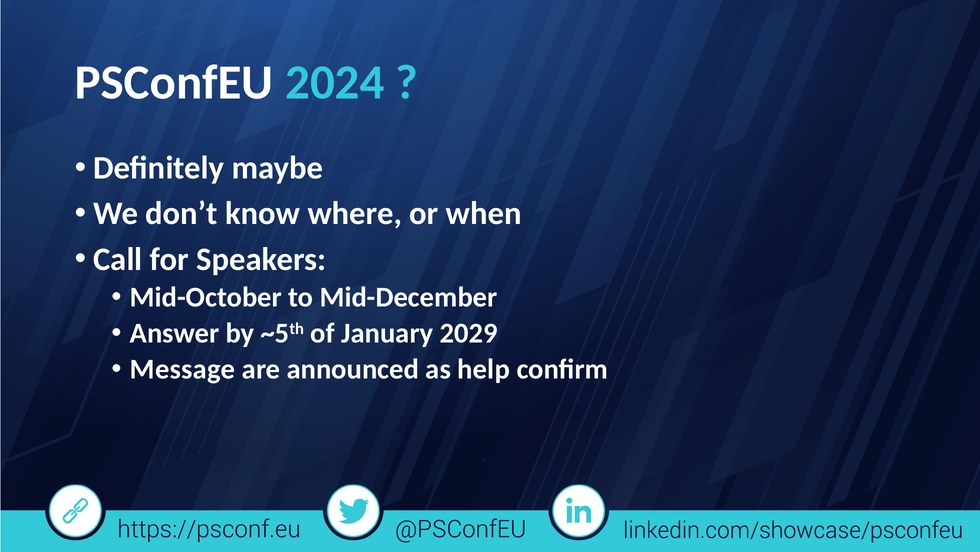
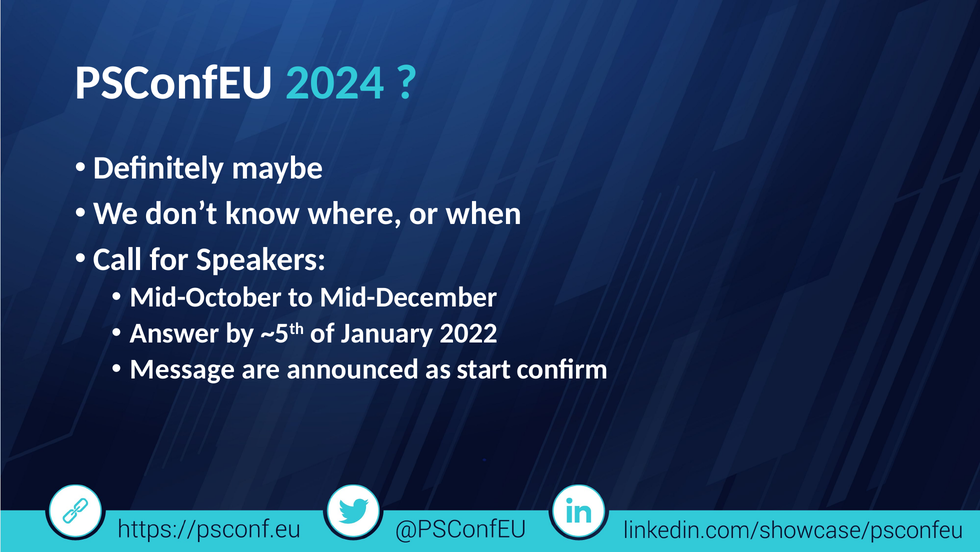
2029: 2029 -> 2022 (469, 333)
help: help -> start (484, 369)
